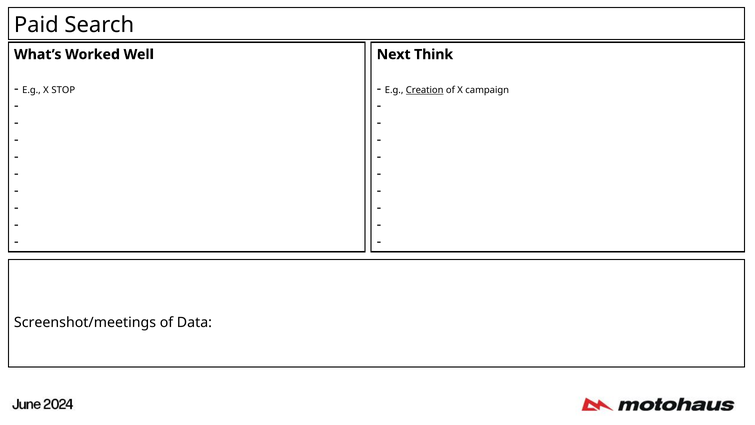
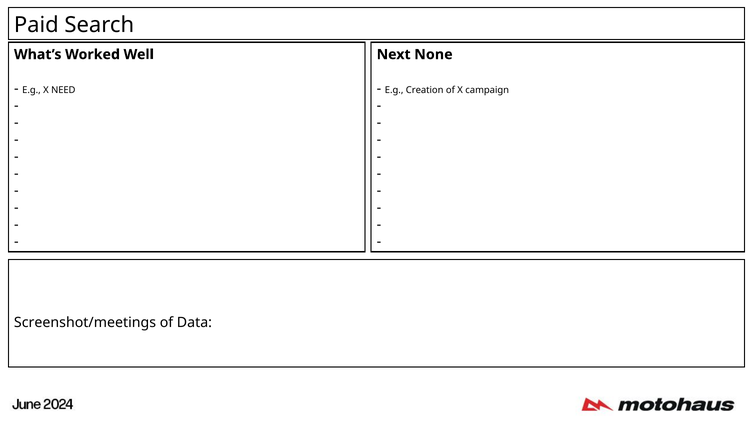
Think: Think -> None (433, 54)
STOP: STOP -> NEED (63, 90)
Creation underline: present -> none (425, 90)
